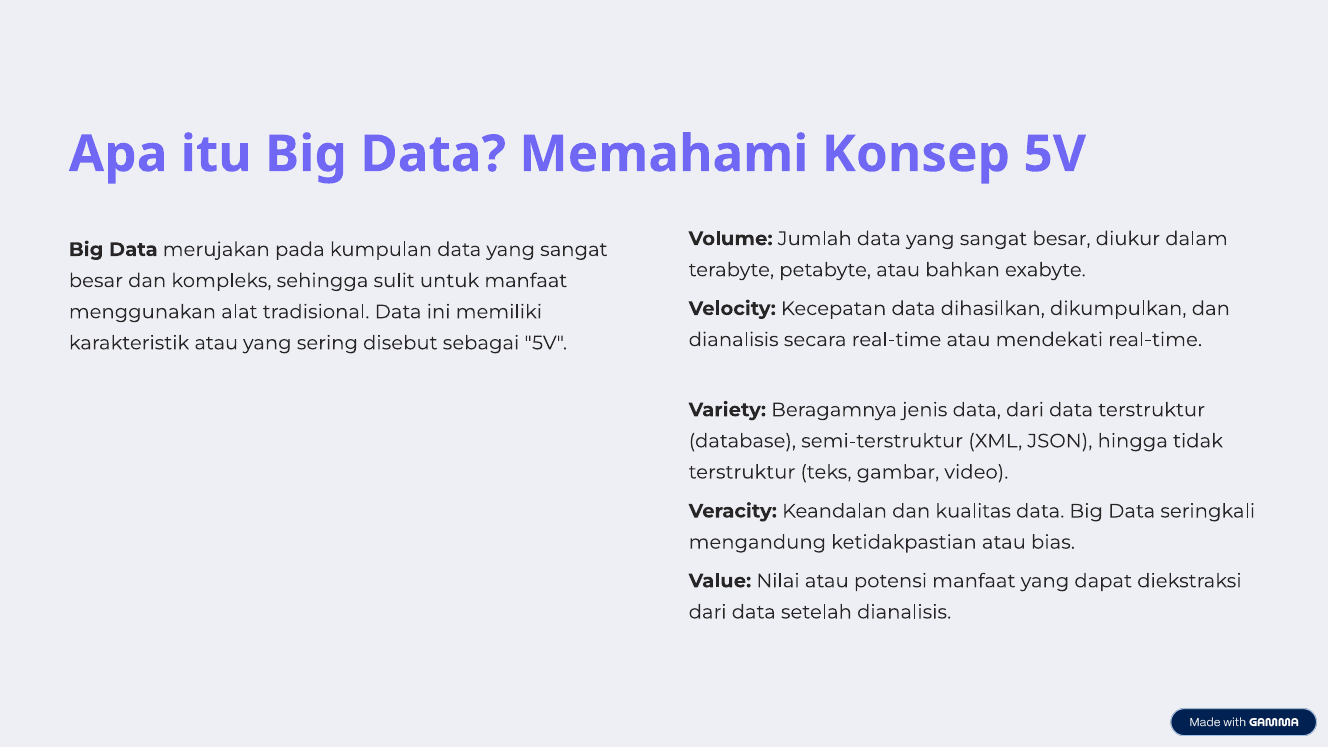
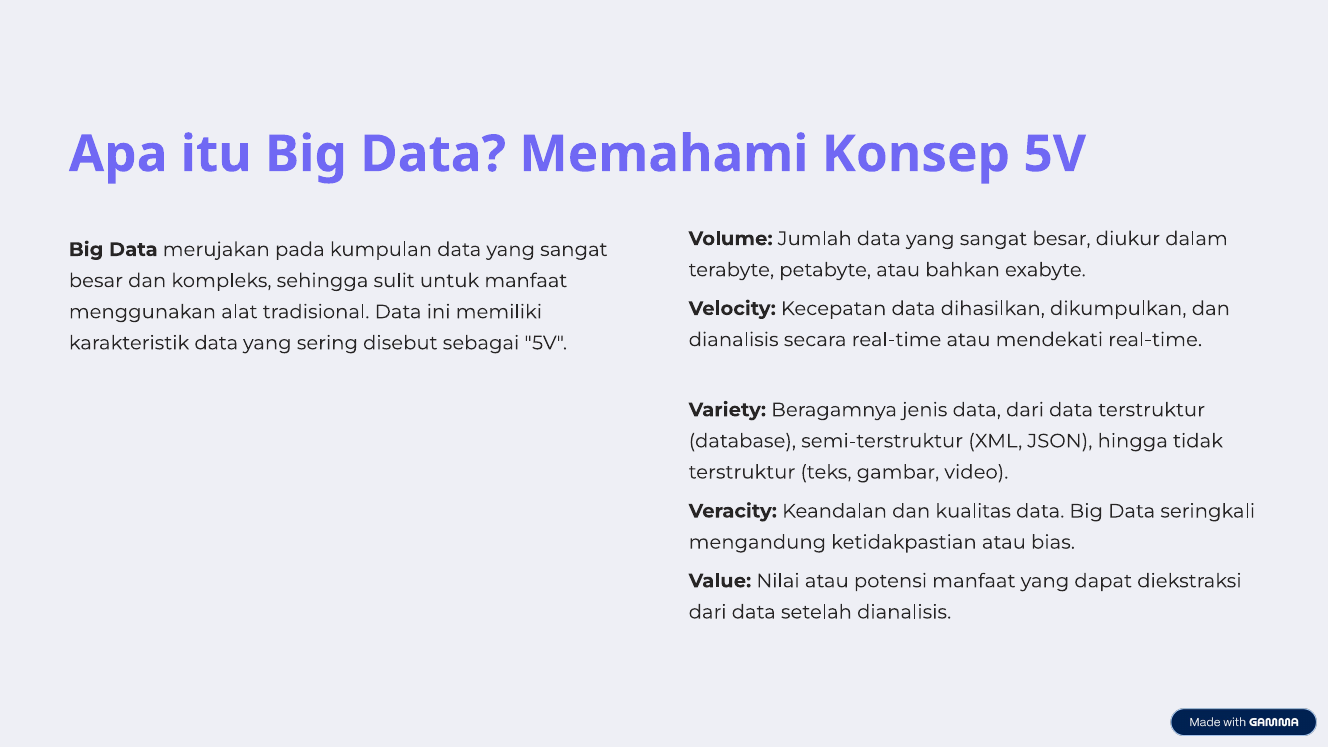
karakteristik atau: atau -> data (216, 343)
